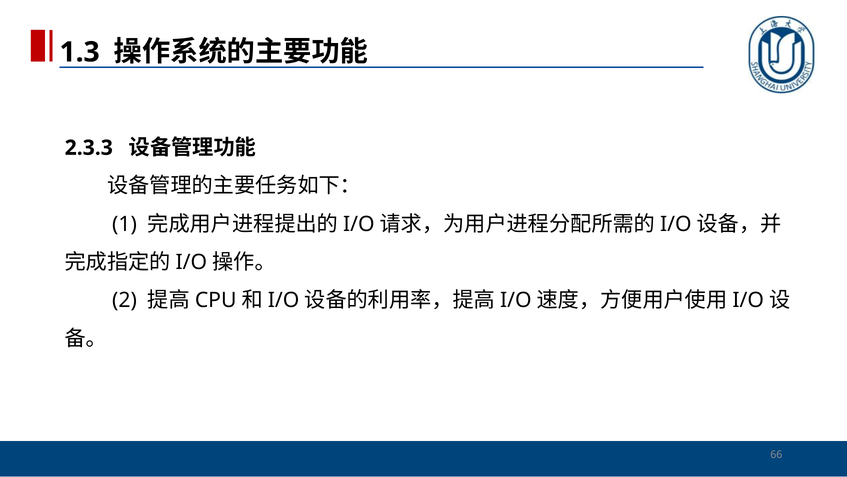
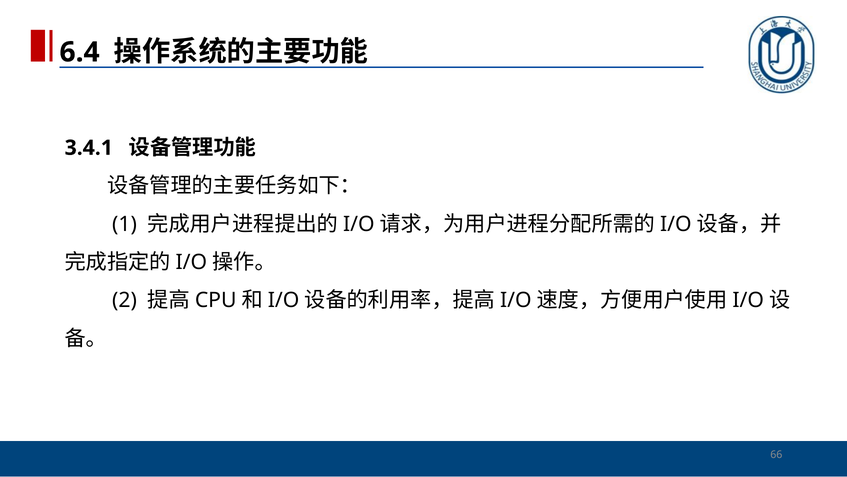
1.3: 1.3 -> 6.4 (80, 52)
2.3.3: 2.3.3 -> 3.4.1 (89, 148)
